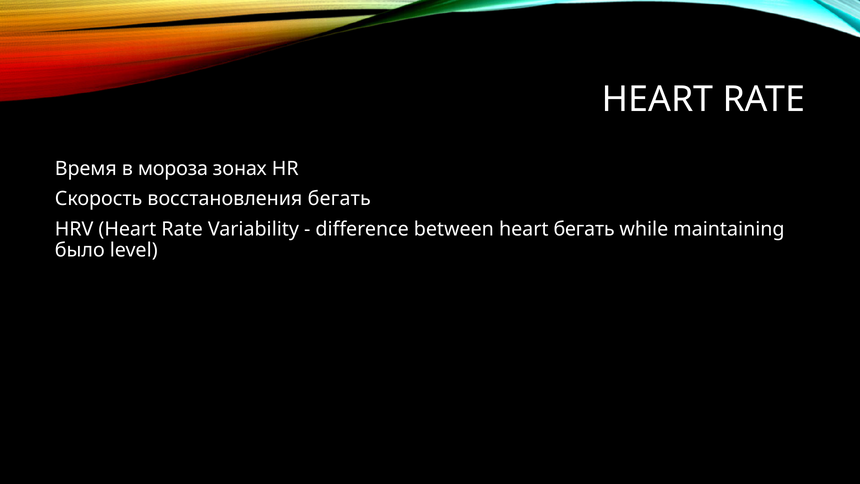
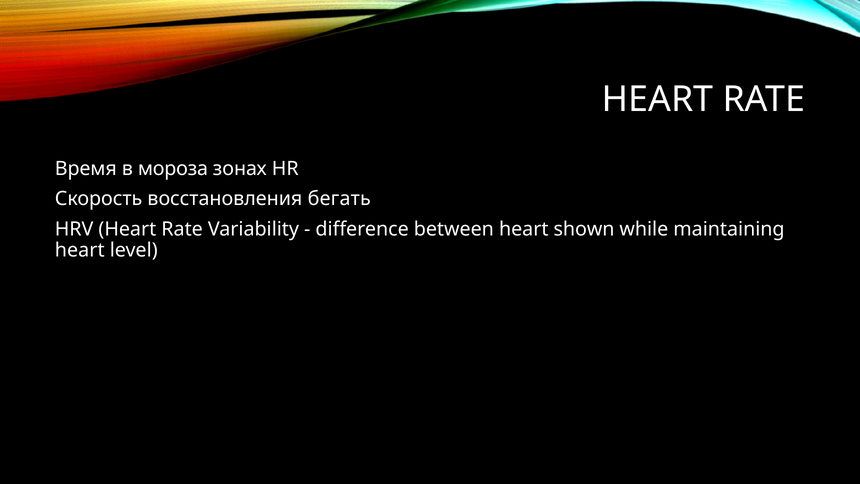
heart бегать: бегать -> shown (584, 229)
было: было -> heart (80, 250)
